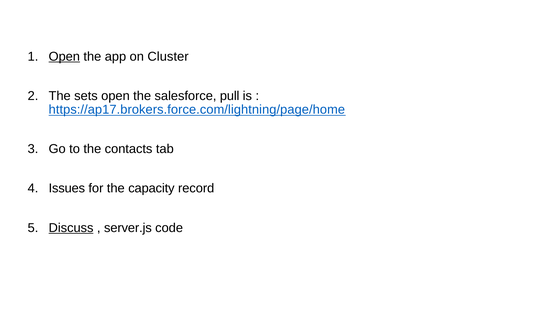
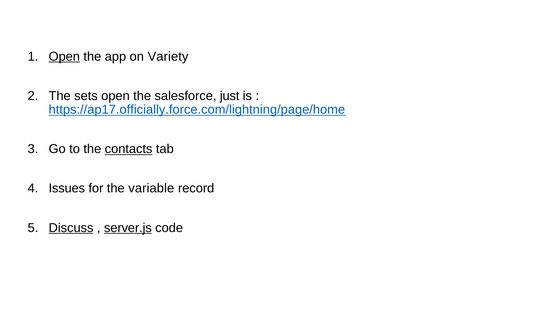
Cluster: Cluster -> Variety (168, 56)
pull: pull -> just (230, 96)
https://ap17.brokers.force.com/lightning/page/home: https://ap17.brokers.force.com/lightning/page/home -> https://ap17.officially.force.com/lightning/page/home (197, 110)
contacts underline: none -> present (129, 149)
capacity: capacity -> variable (151, 188)
server.js underline: none -> present (128, 228)
